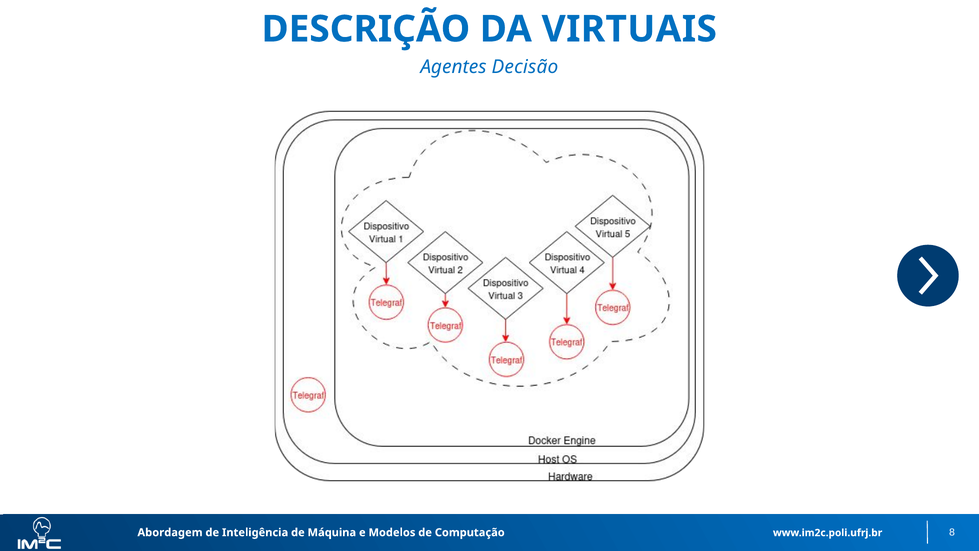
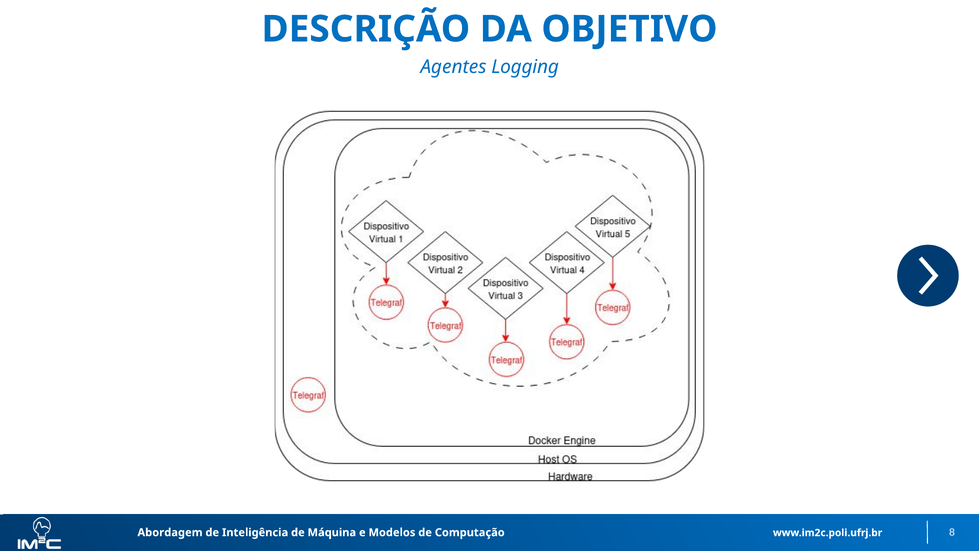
VIRTUAIS: VIRTUAIS -> OBJETIVO (629, 29)
Decisão: Decisão -> Logging (525, 67)
